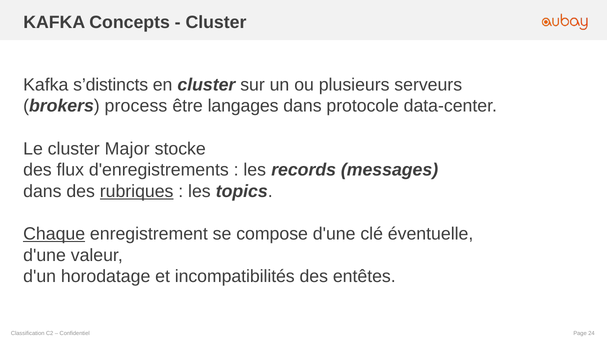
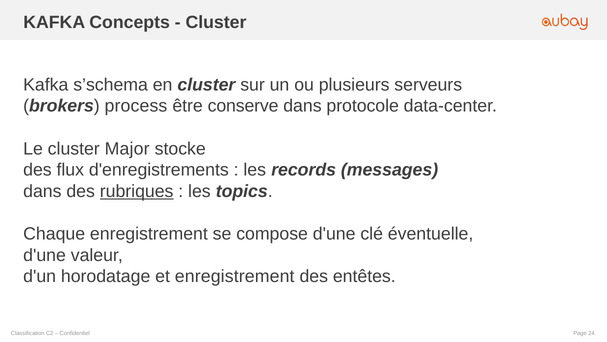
s’distincts: s’distincts -> s’schema (111, 85)
langages: langages -> conserve (243, 106)
Chaque underline: present -> none (54, 233)
et incompatibilités: incompatibilités -> enregistrement (235, 276)
